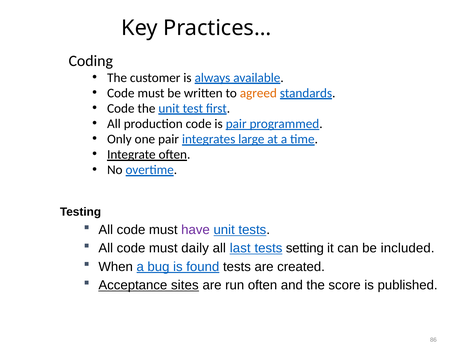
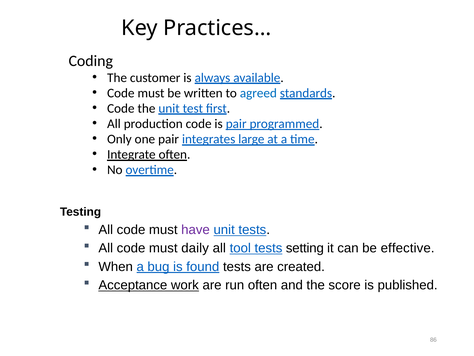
agreed colour: orange -> blue (258, 93)
last: last -> tool (240, 248)
included: included -> effective (408, 248)
sites: sites -> work (185, 285)
